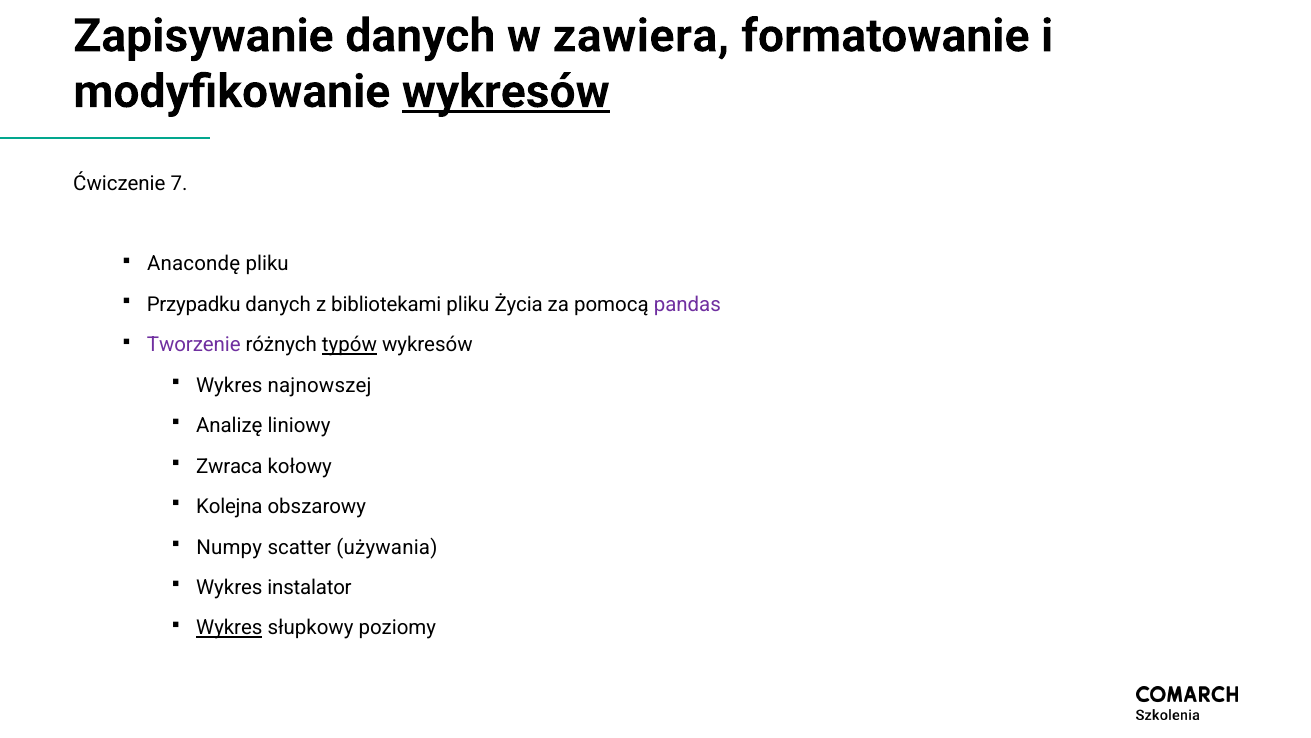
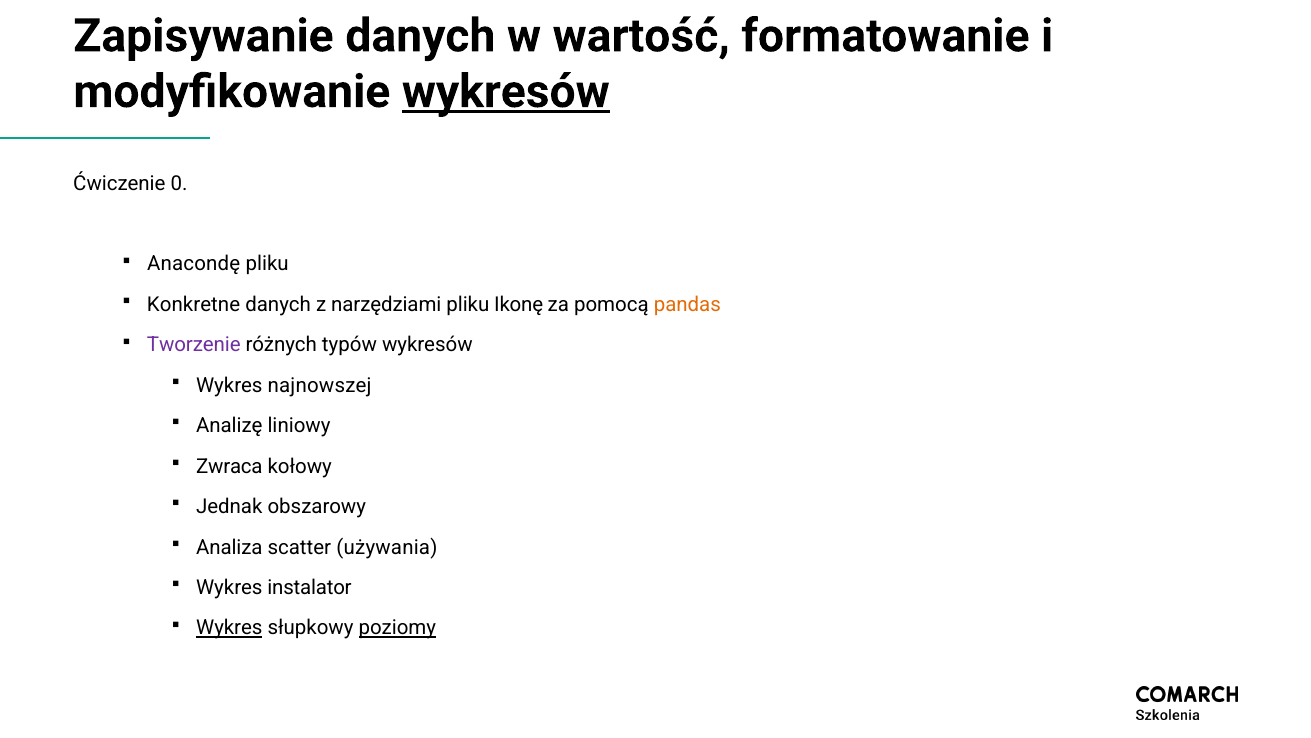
zawiera: zawiera -> wartość (641, 36)
7: 7 -> 0 (179, 183)
Przypadku: Przypadku -> Konkretne (194, 304)
bibliotekami: bibliotekami -> narzędziami (386, 304)
Życia: Życia -> Ikonę (519, 304)
pandas colour: purple -> orange (687, 304)
typów underline: present -> none (349, 345)
Kolejna: Kolejna -> Jednak (229, 507)
Numpy: Numpy -> Analiza (229, 547)
poziomy underline: none -> present (397, 628)
